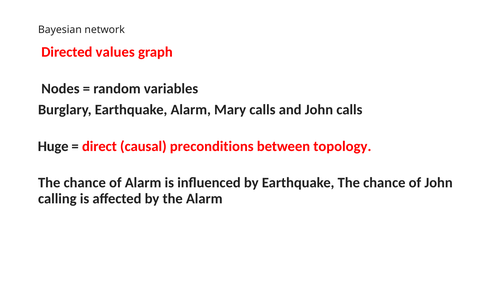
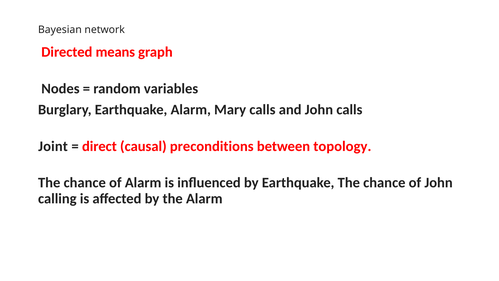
values: values -> means (115, 52)
Huge: Huge -> Joint (53, 146)
